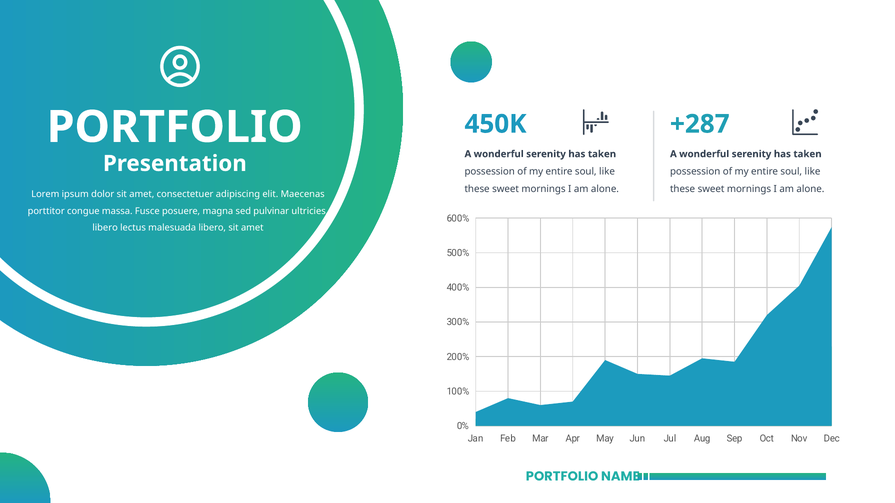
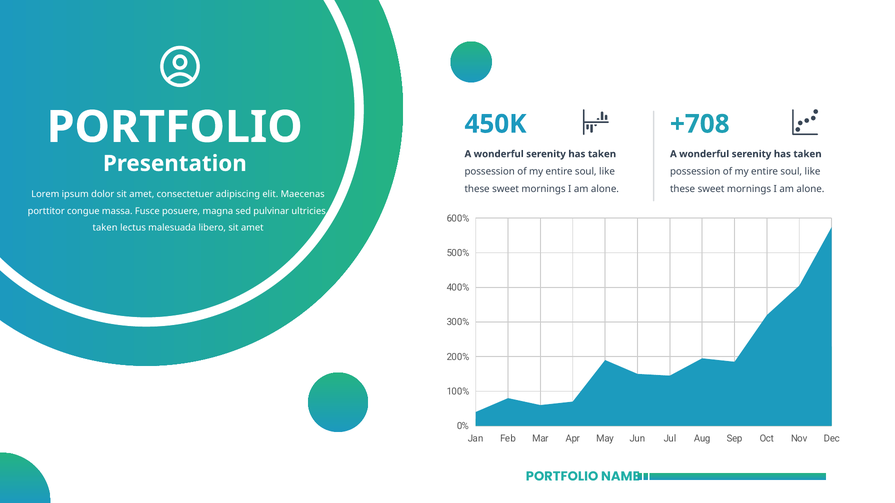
+287: +287 -> +708 (700, 124)
libero: libero -> taken (105, 228)
